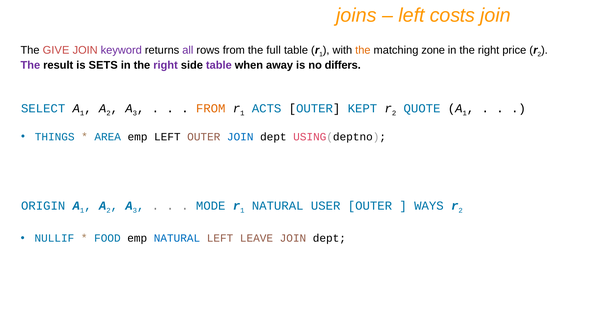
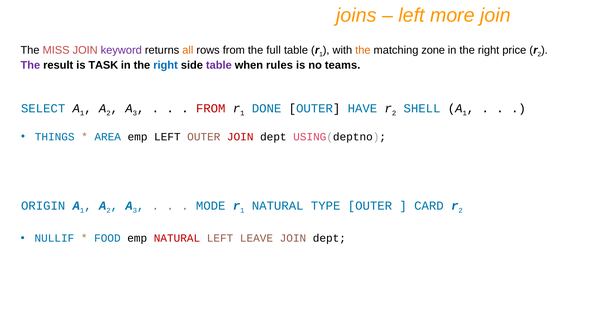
costs: costs -> more (452, 15)
GIVE: GIVE -> MISS (56, 50)
all colour: purple -> orange (188, 50)
SETS: SETS -> TASK (103, 65)
right colour: purple -> blue (166, 65)
away: away -> rules (279, 65)
differs: differs -> teams (343, 65)
FROM colour: orange -> red (211, 108)
ACTS: ACTS -> DONE (267, 108)
KEPT: KEPT -> HAVE (362, 108)
QUOTE: QUOTE -> SHELL (422, 108)
JOIN colour: blue -> red (240, 137)
USER: USER -> TYPE (326, 205)
WAYS: WAYS -> CARD (429, 205)
NATURAL colour: blue -> red (177, 238)
